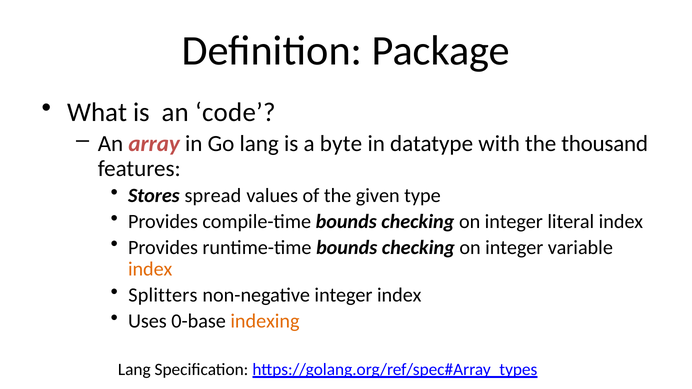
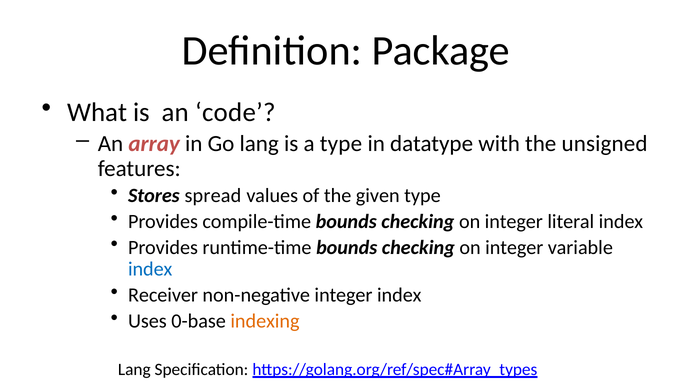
a byte: byte -> type (341, 144)
thousand: thousand -> unsigned (605, 144)
index colour: orange -> blue (150, 269)
Splitters: Splitters -> Receiver (163, 295)
